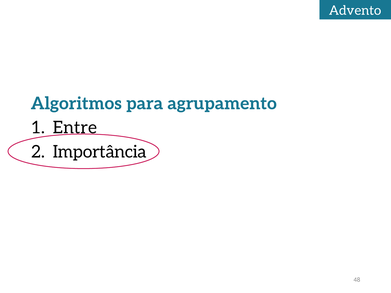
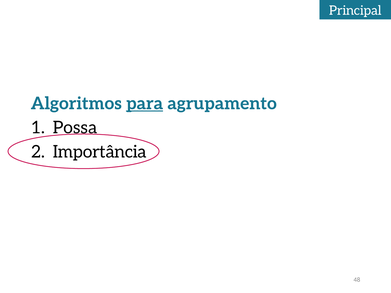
Advento: Advento -> Principal (355, 11)
para underline: none -> present (145, 104)
Entre: Entre -> Possa (75, 128)
